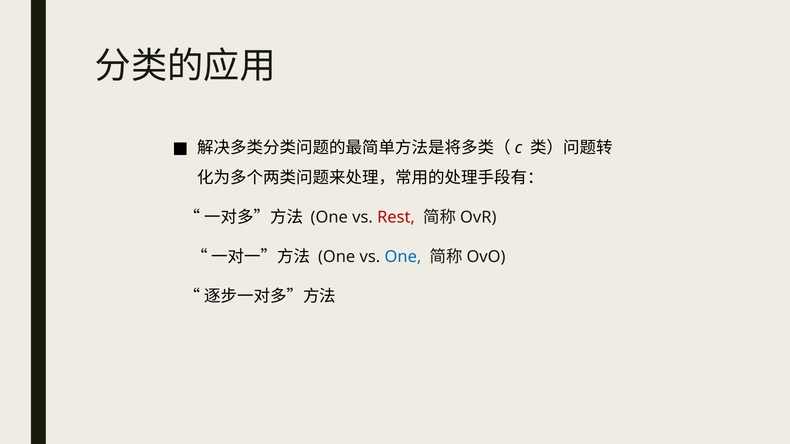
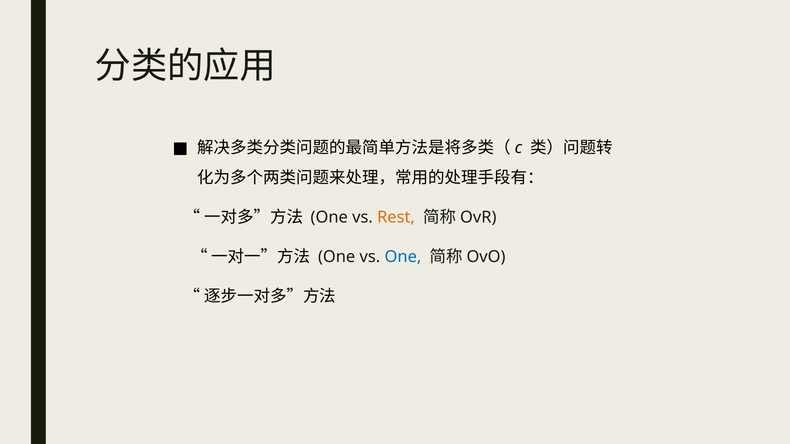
Rest colour: red -> orange (396, 217)
